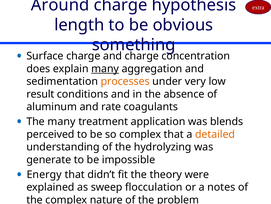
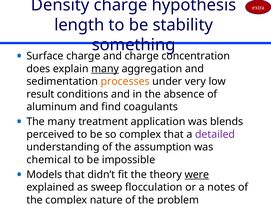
Around: Around -> Density (60, 5)
obvious: obvious -> stability (183, 25)
rate: rate -> find (111, 106)
detailed colour: orange -> purple (215, 134)
hydrolyzing: hydrolyzing -> assumption (163, 147)
generate: generate -> chemical (49, 159)
Energy: Energy -> Models (44, 174)
were underline: none -> present (197, 174)
